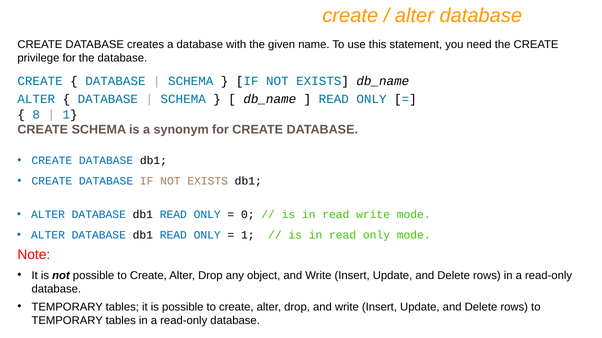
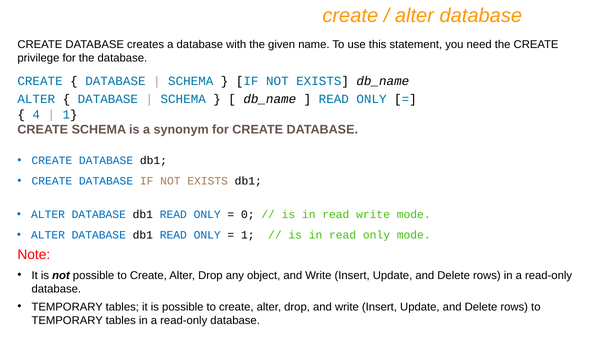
8: 8 -> 4 (36, 115)
